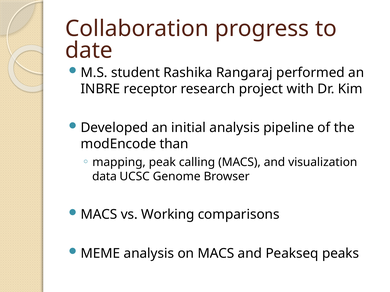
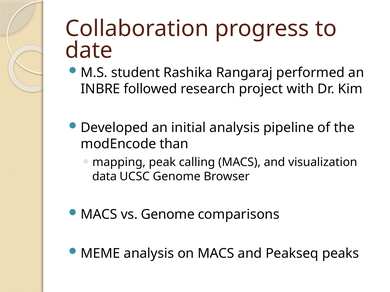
receptor: receptor -> followed (150, 89)
vs Working: Working -> Genome (168, 215)
